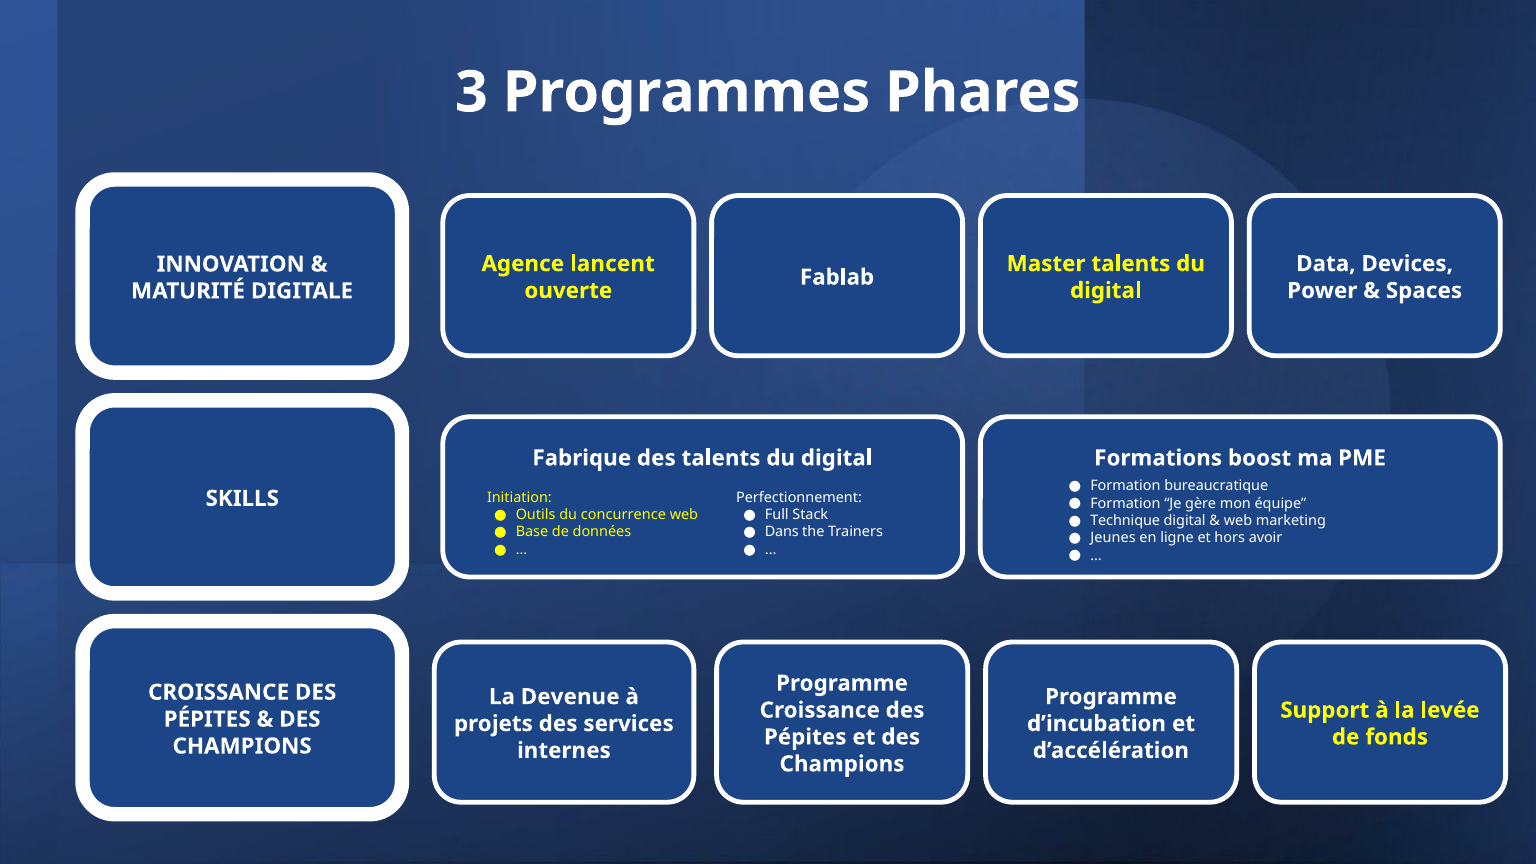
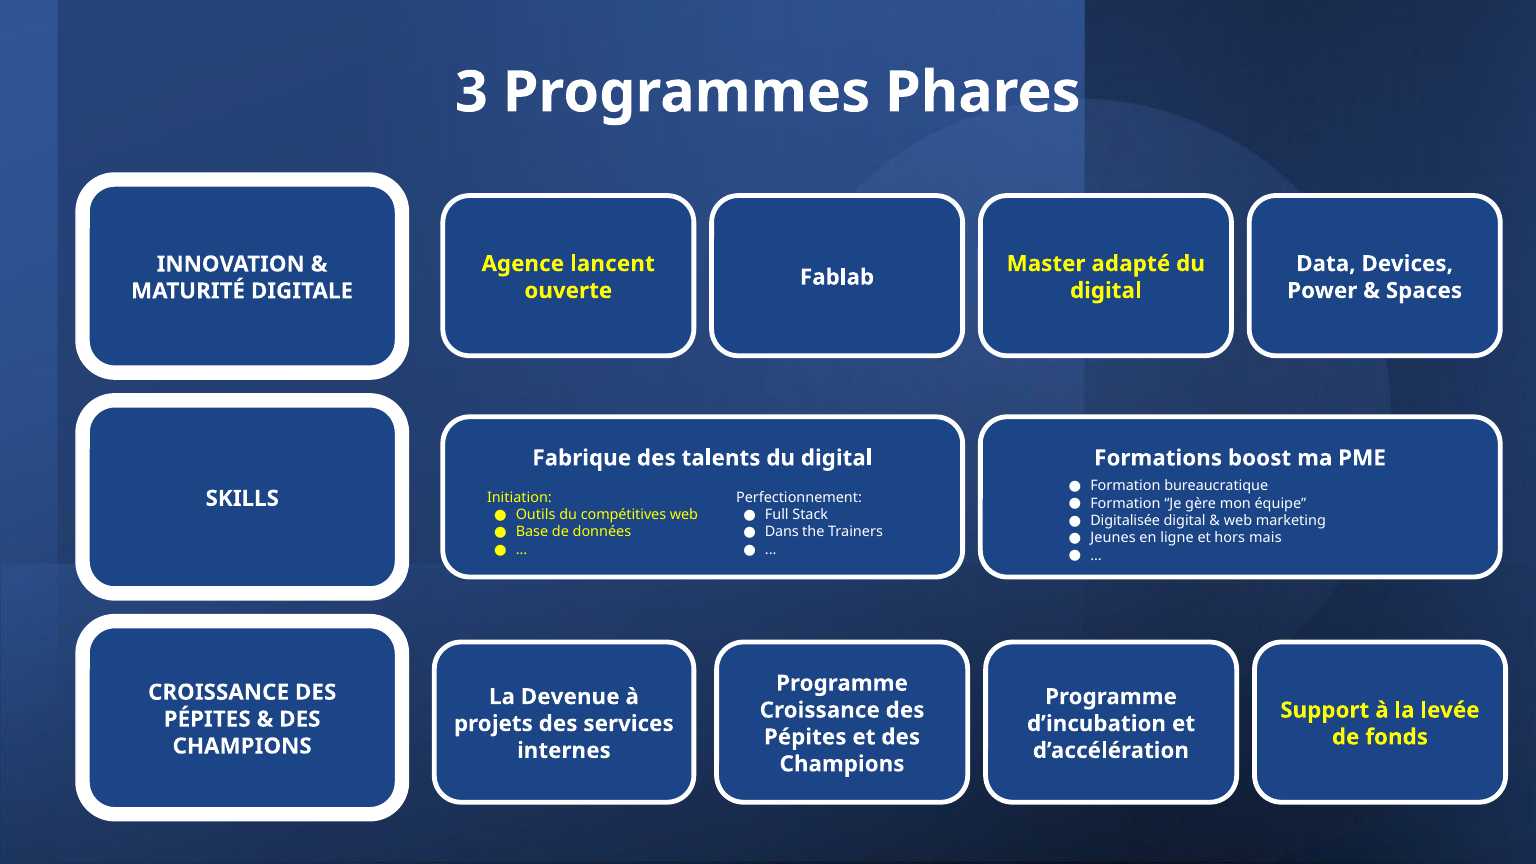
Master talents: talents -> adapté (1131, 264)
concurrence: concurrence -> compétitives (623, 515)
Technique: Technique -> Digitalisée (1125, 521)
avoir: avoir -> mais (1265, 538)
